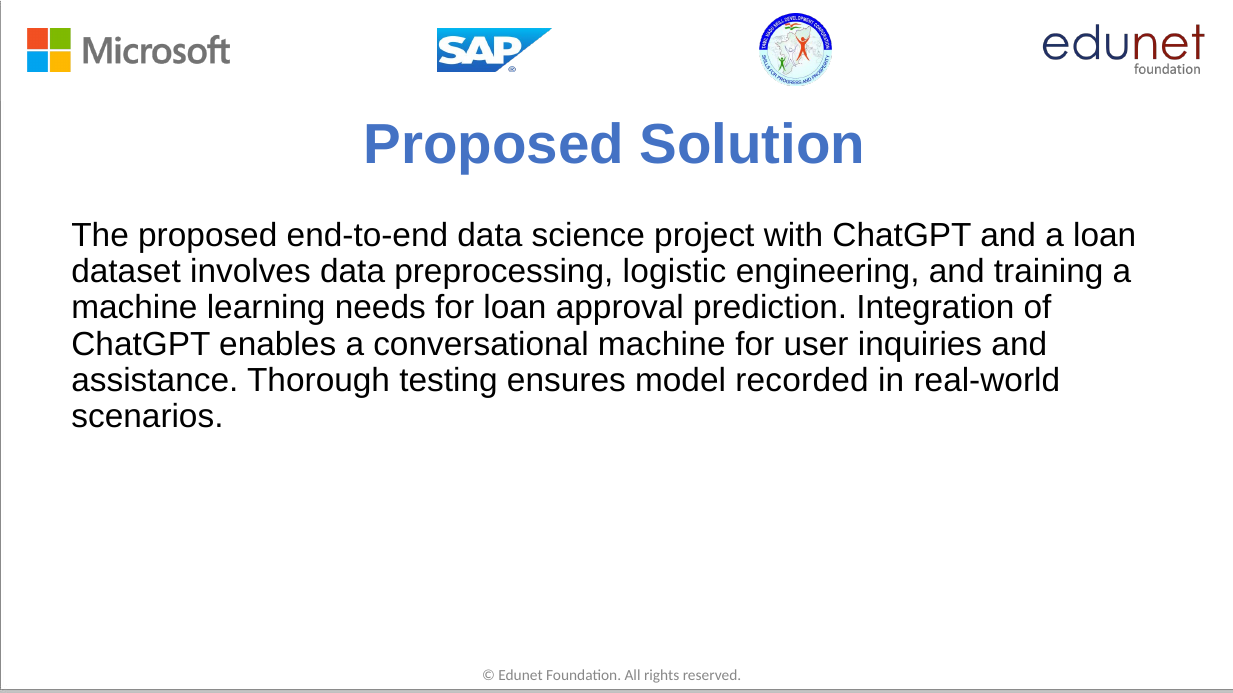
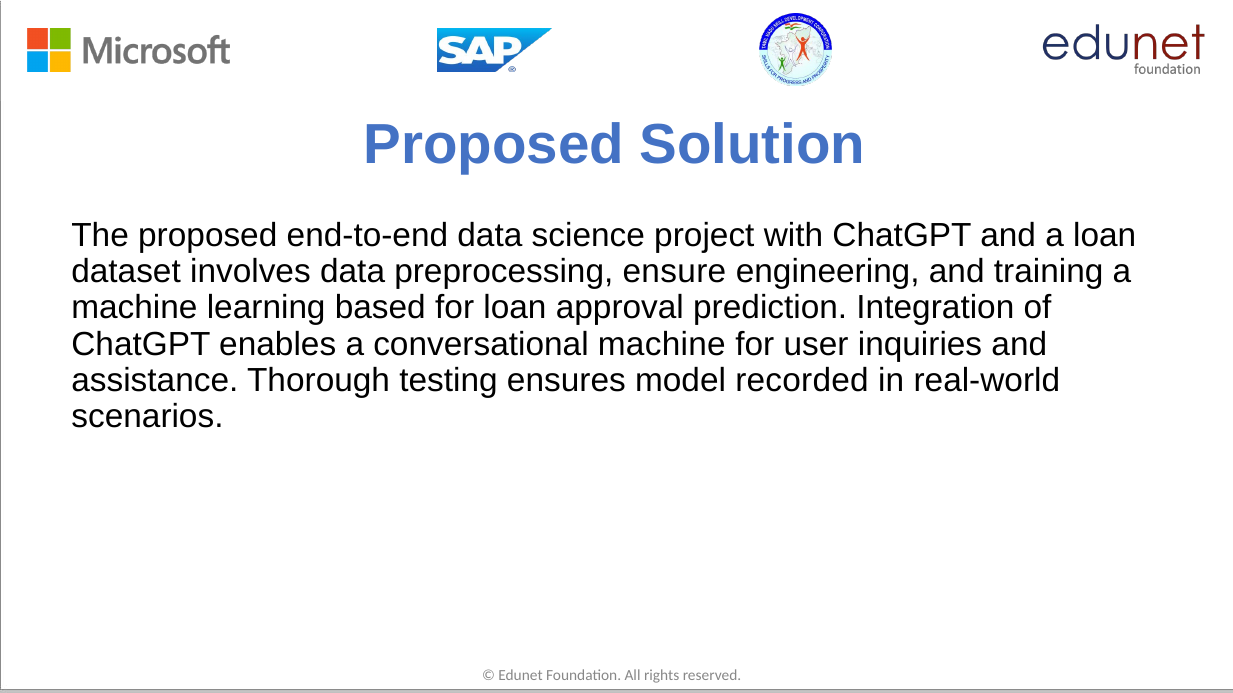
logistic: logistic -> ensure (674, 272)
needs: needs -> based (380, 308)
